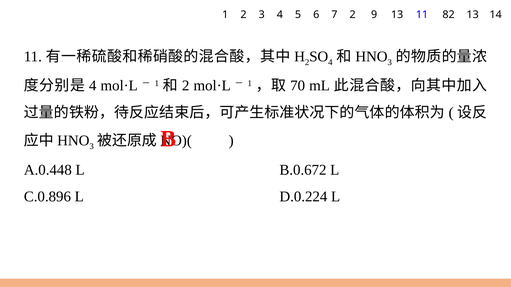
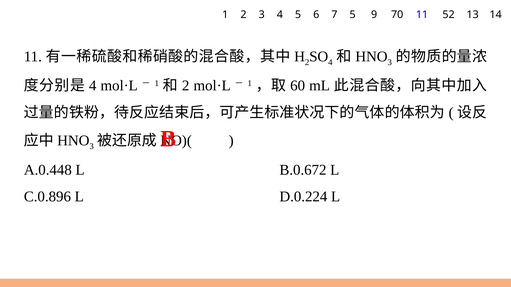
7 2: 2 -> 5 (353, 15)
9 13: 13 -> 70 (397, 15)
82: 82 -> 52 (449, 15)
70: 70 -> 60 (298, 86)
